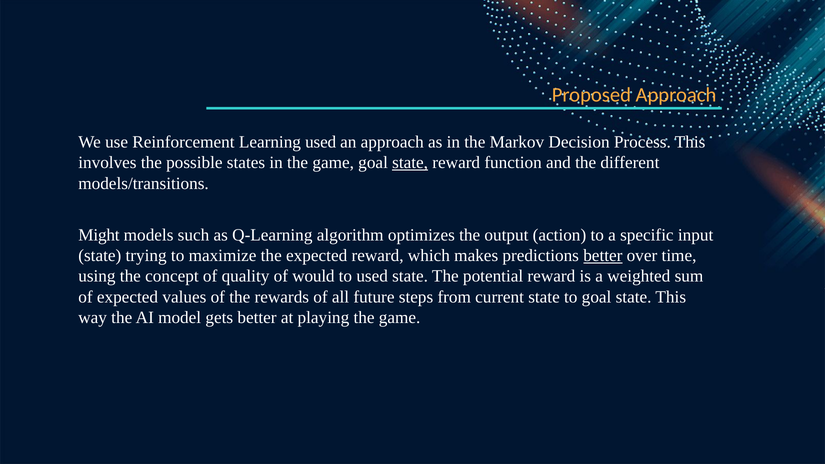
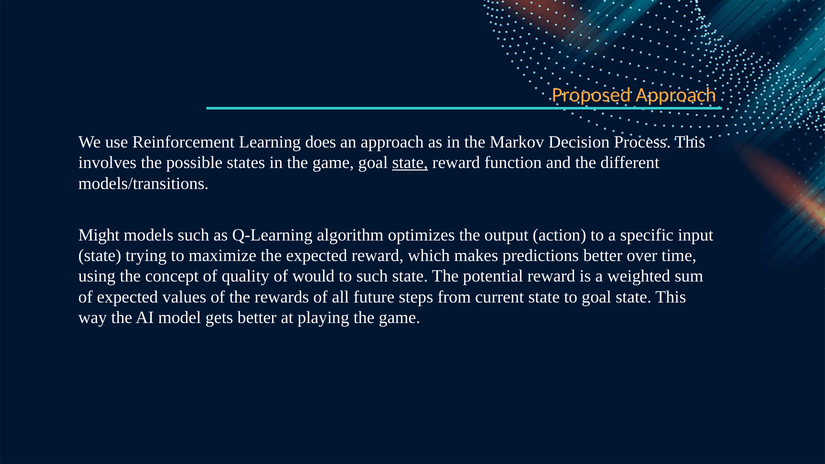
Learning used: used -> does (321, 142)
better underline: present -> none (603, 256)
to used: used -> such (372, 276)
